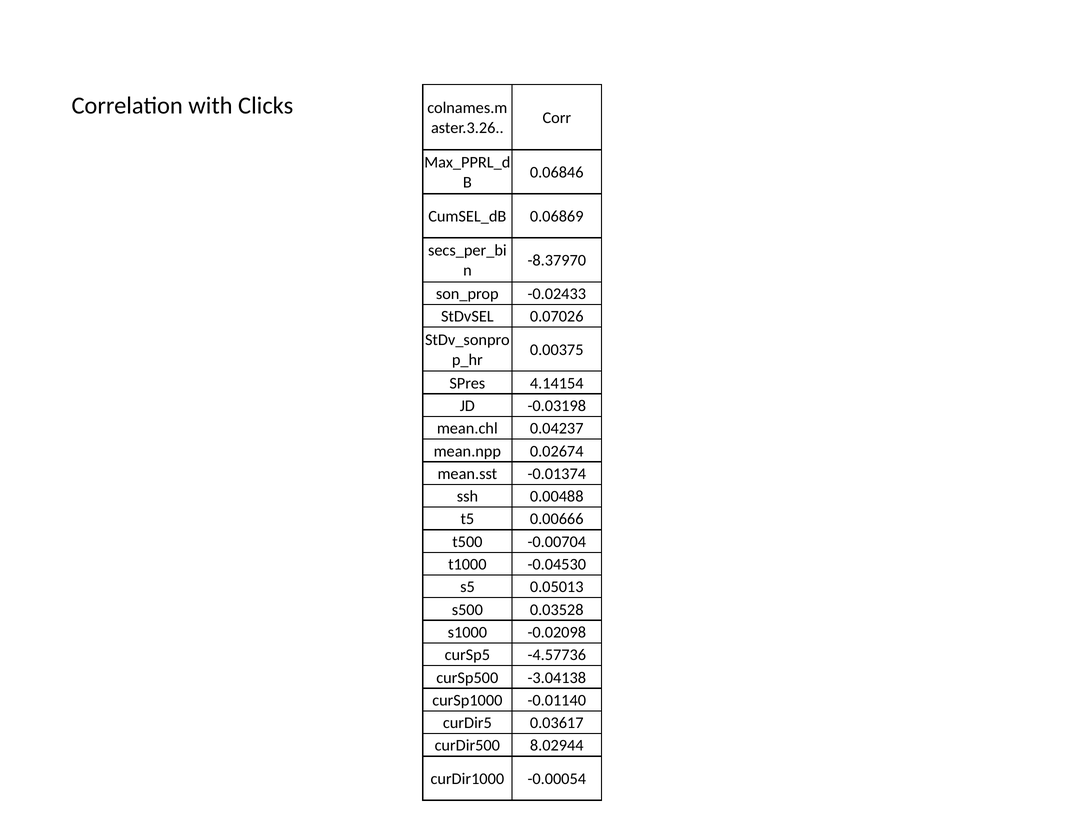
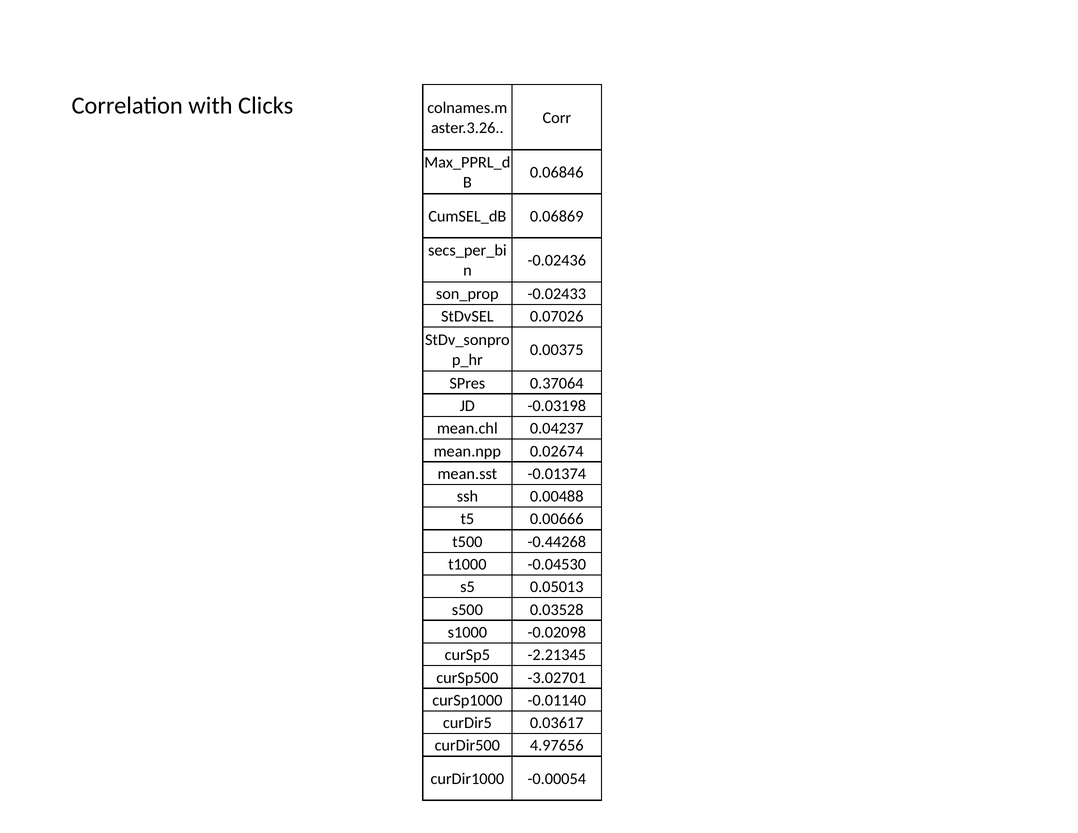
-8.37970: -8.37970 -> -0.02436 (557, 261)
4.14154: 4.14154 -> 0.37064 (557, 383)
-0.00704: -0.00704 -> -0.44268 (557, 542)
-4.57736: -4.57736 -> -2.21345 (557, 655)
-3.04138: -3.04138 -> -3.02701 (557, 678)
8.02944: 8.02944 -> 4.97656 (557, 746)
